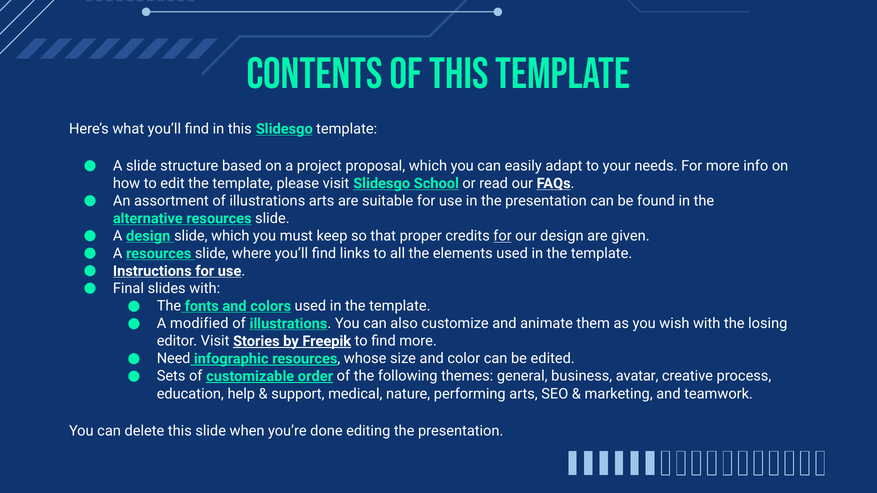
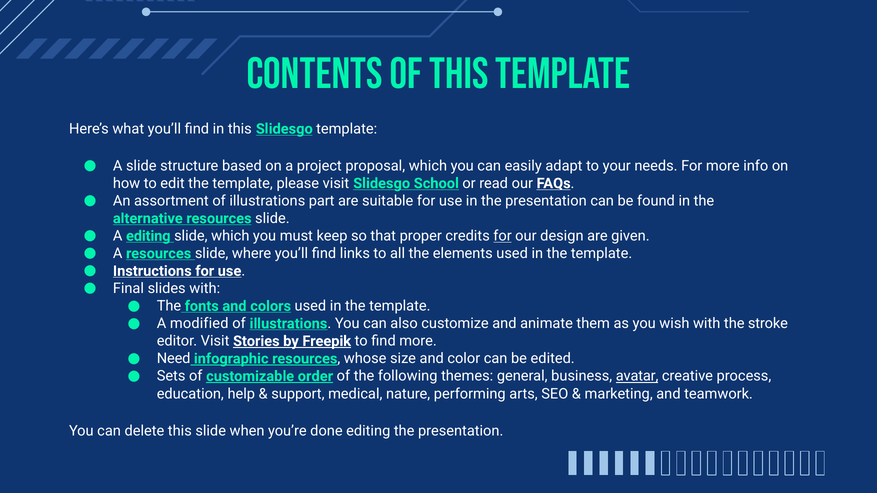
illustrations arts: arts -> part (322, 201)
A design: design -> editing (148, 236)
losing: losing -> stroke (768, 324)
avatar underline: none -> present (637, 376)
